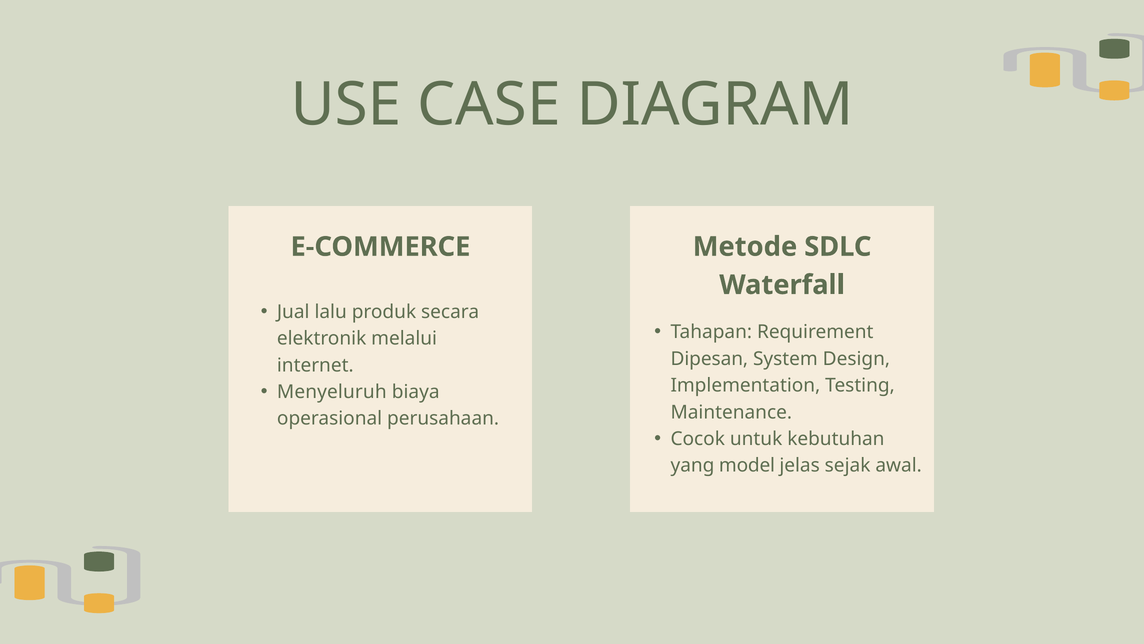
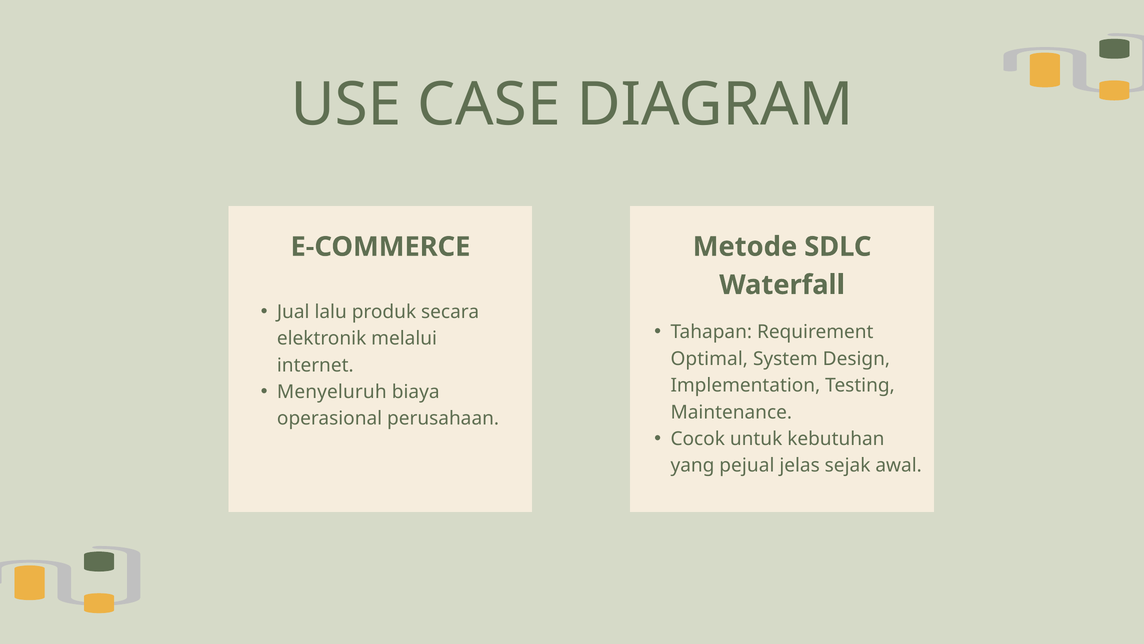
Dipesan: Dipesan -> Optimal (709, 359)
model: model -> pejual (747, 465)
